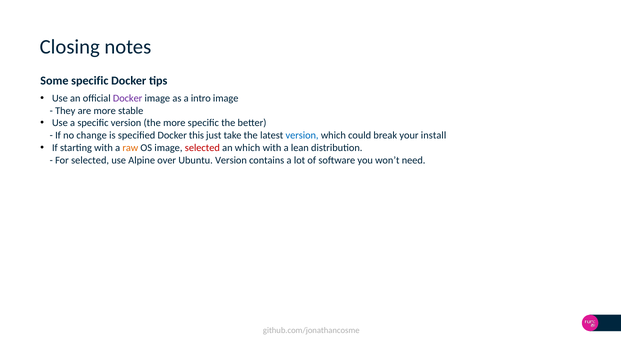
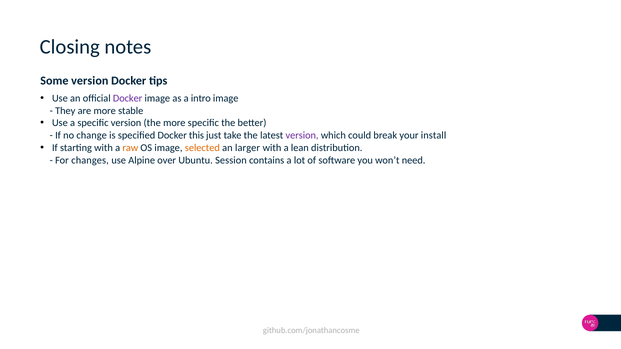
Some specific: specific -> version (90, 81)
version colour: blue -> purple (302, 136)
selected colour: red -> orange (202, 148)
an which: which -> larger (248, 148)
For selected: selected -> changes (90, 160)
Ubuntu Version: Version -> Session (231, 160)
